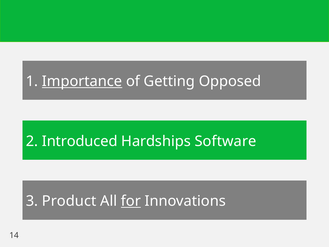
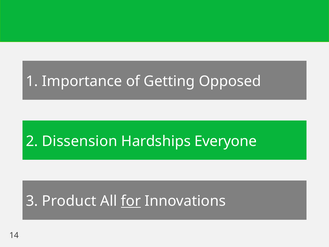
Importance underline: present -> none (82, 81)
Introduced: Introduced -> Dissension (80, 141)
Software: Software -> Everyone (226, 141)
